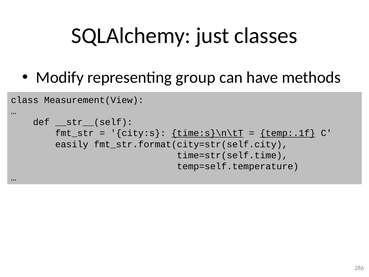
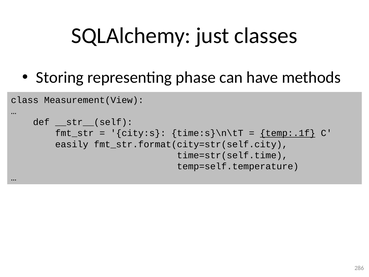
Modify: Modify -> Storing (60, 77)
group: group -> phase (196, 77)
time:s}\n\tT underline: present -> none (207, 133)
